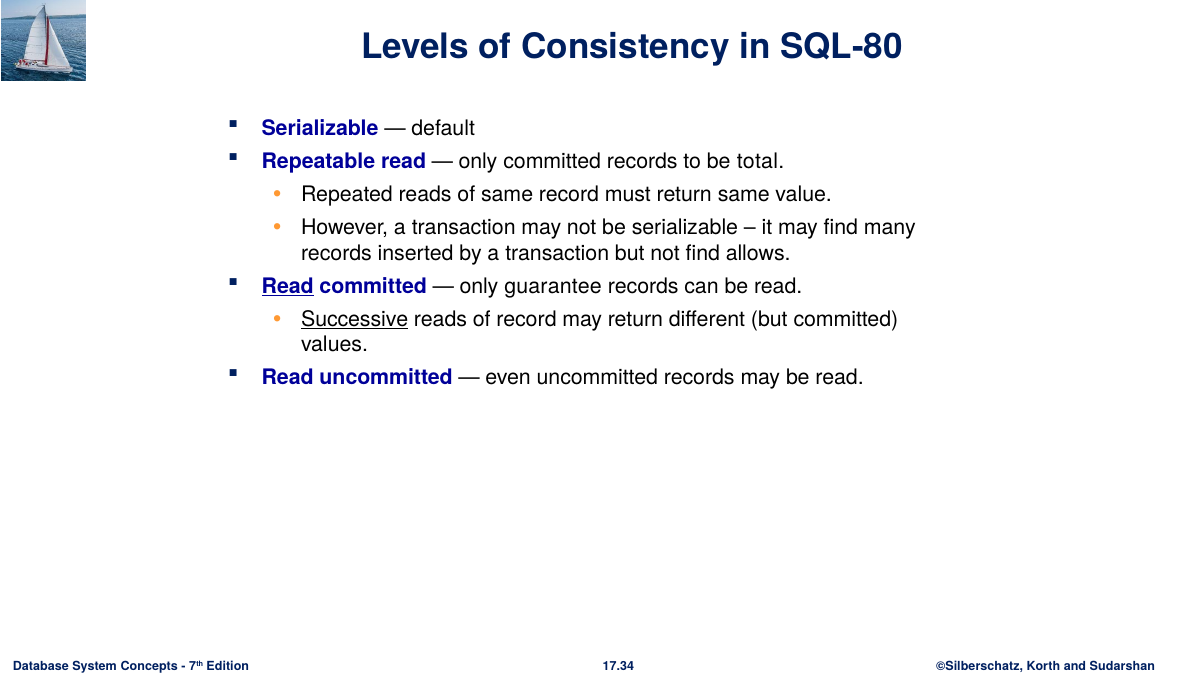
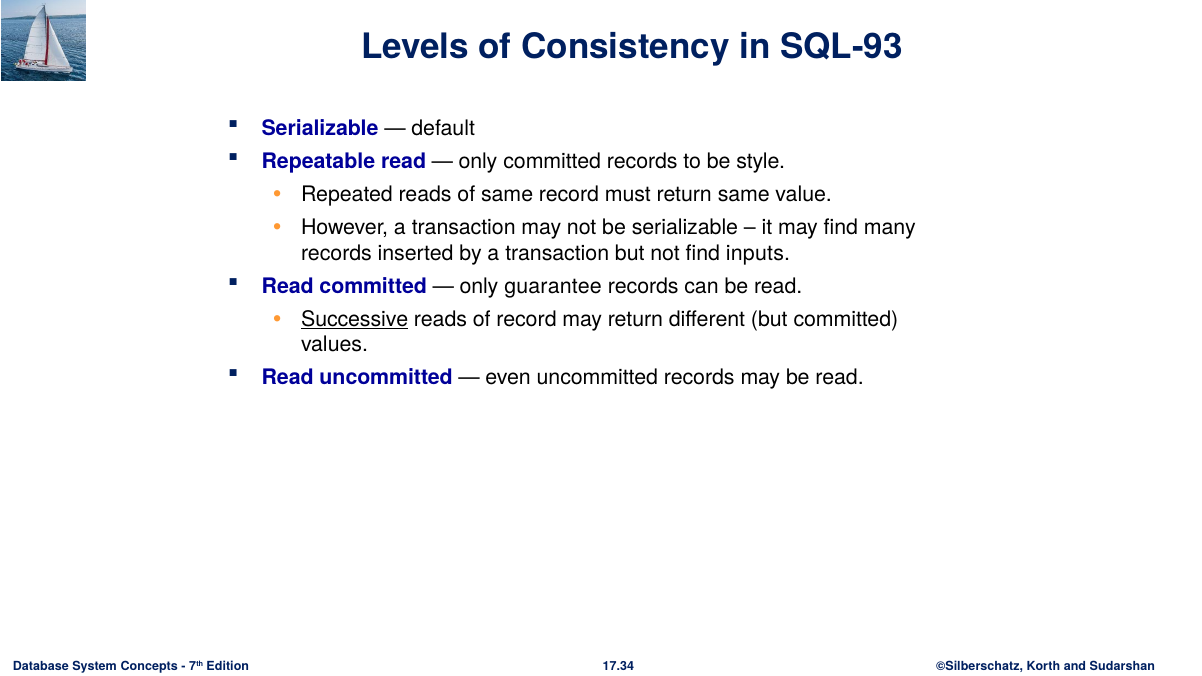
SQL-80: SQL-80 -> SQL-93 (841, 47)
total: total -> style (761, 162)
allows: allows -> inputs (758, 253)
Read underline: present -> none (288, 286)
